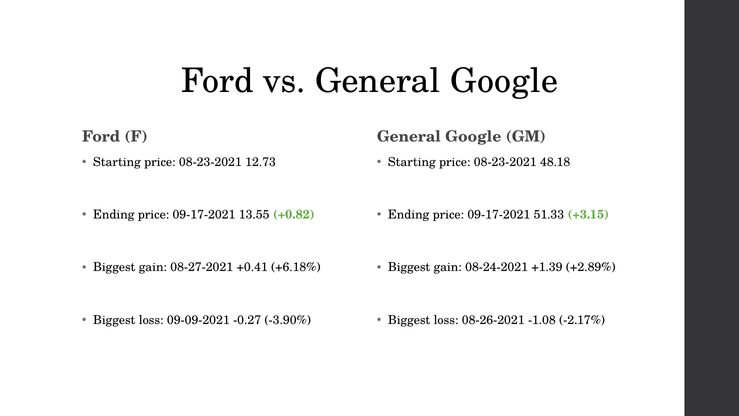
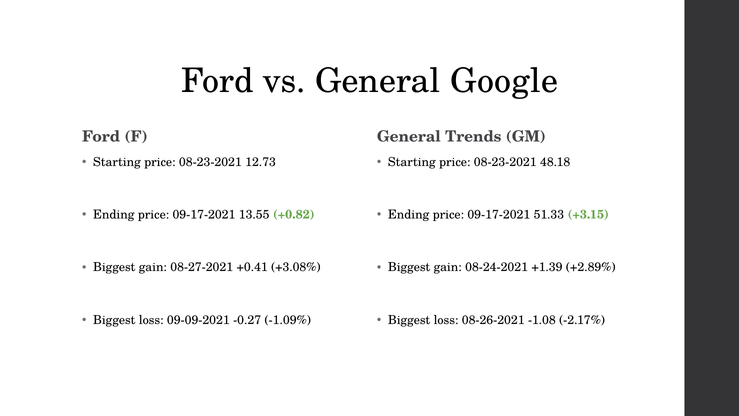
Google: Google -> Trends (473, 137)
+6.18%: +6.18% -> +3.08% (296, 267)
-3.90%: -3.90% -> -1.09% (288, 320)
